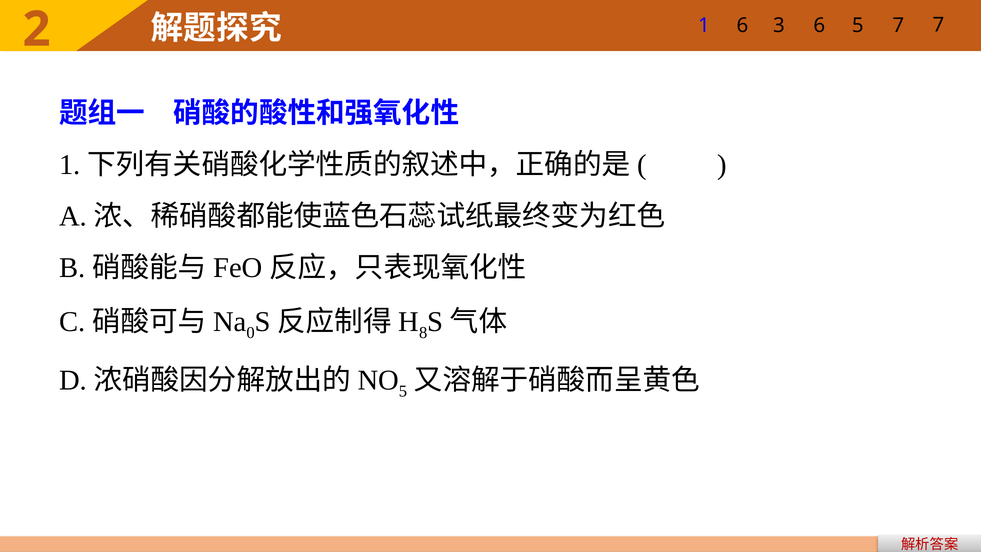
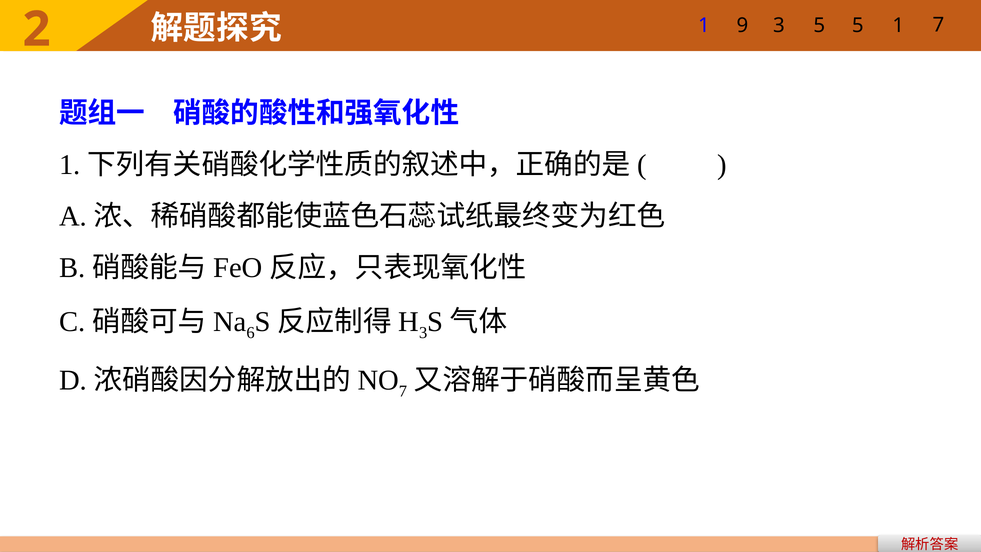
1 6: 6 -> 9 (742, 25)
3 6: 6 -> 5 (819, 25)
5 7: 7 -> 1 (898, 25)
0: 0 -> 6 (251, 333)
8: 8 -> 3 (423, 333)
5: 5 -> 7 (403, 391)
